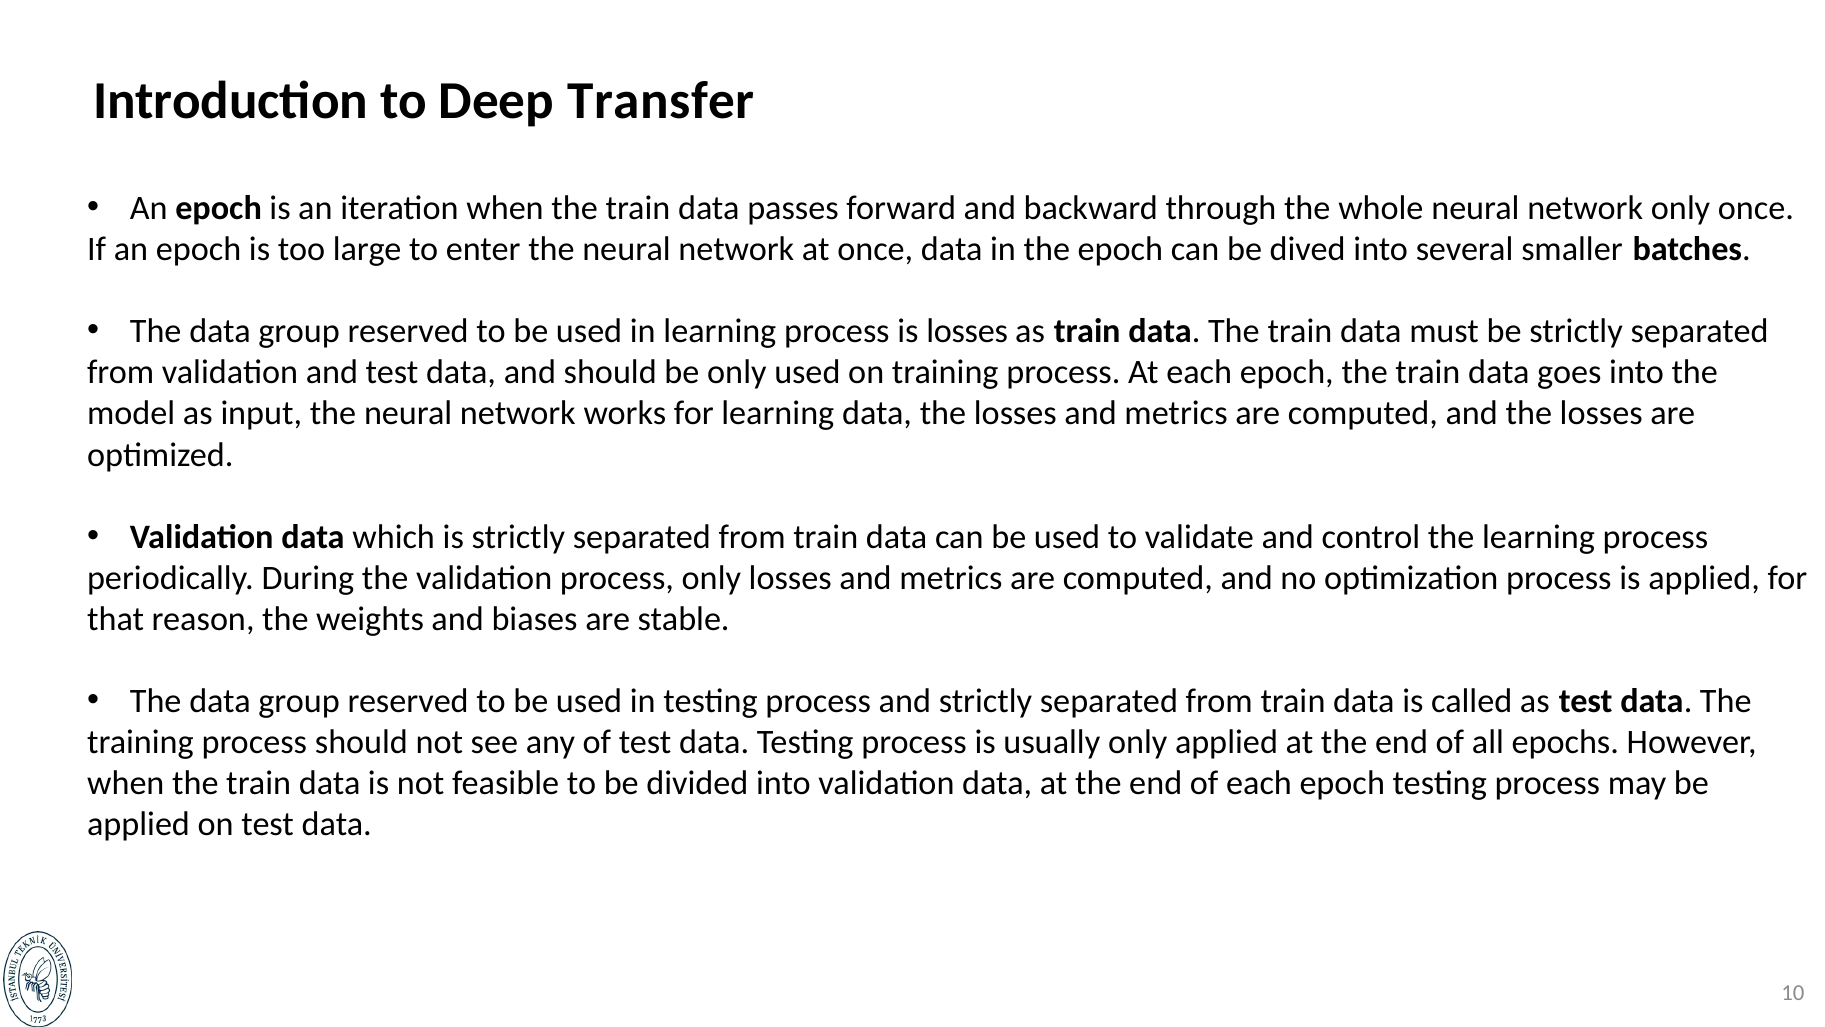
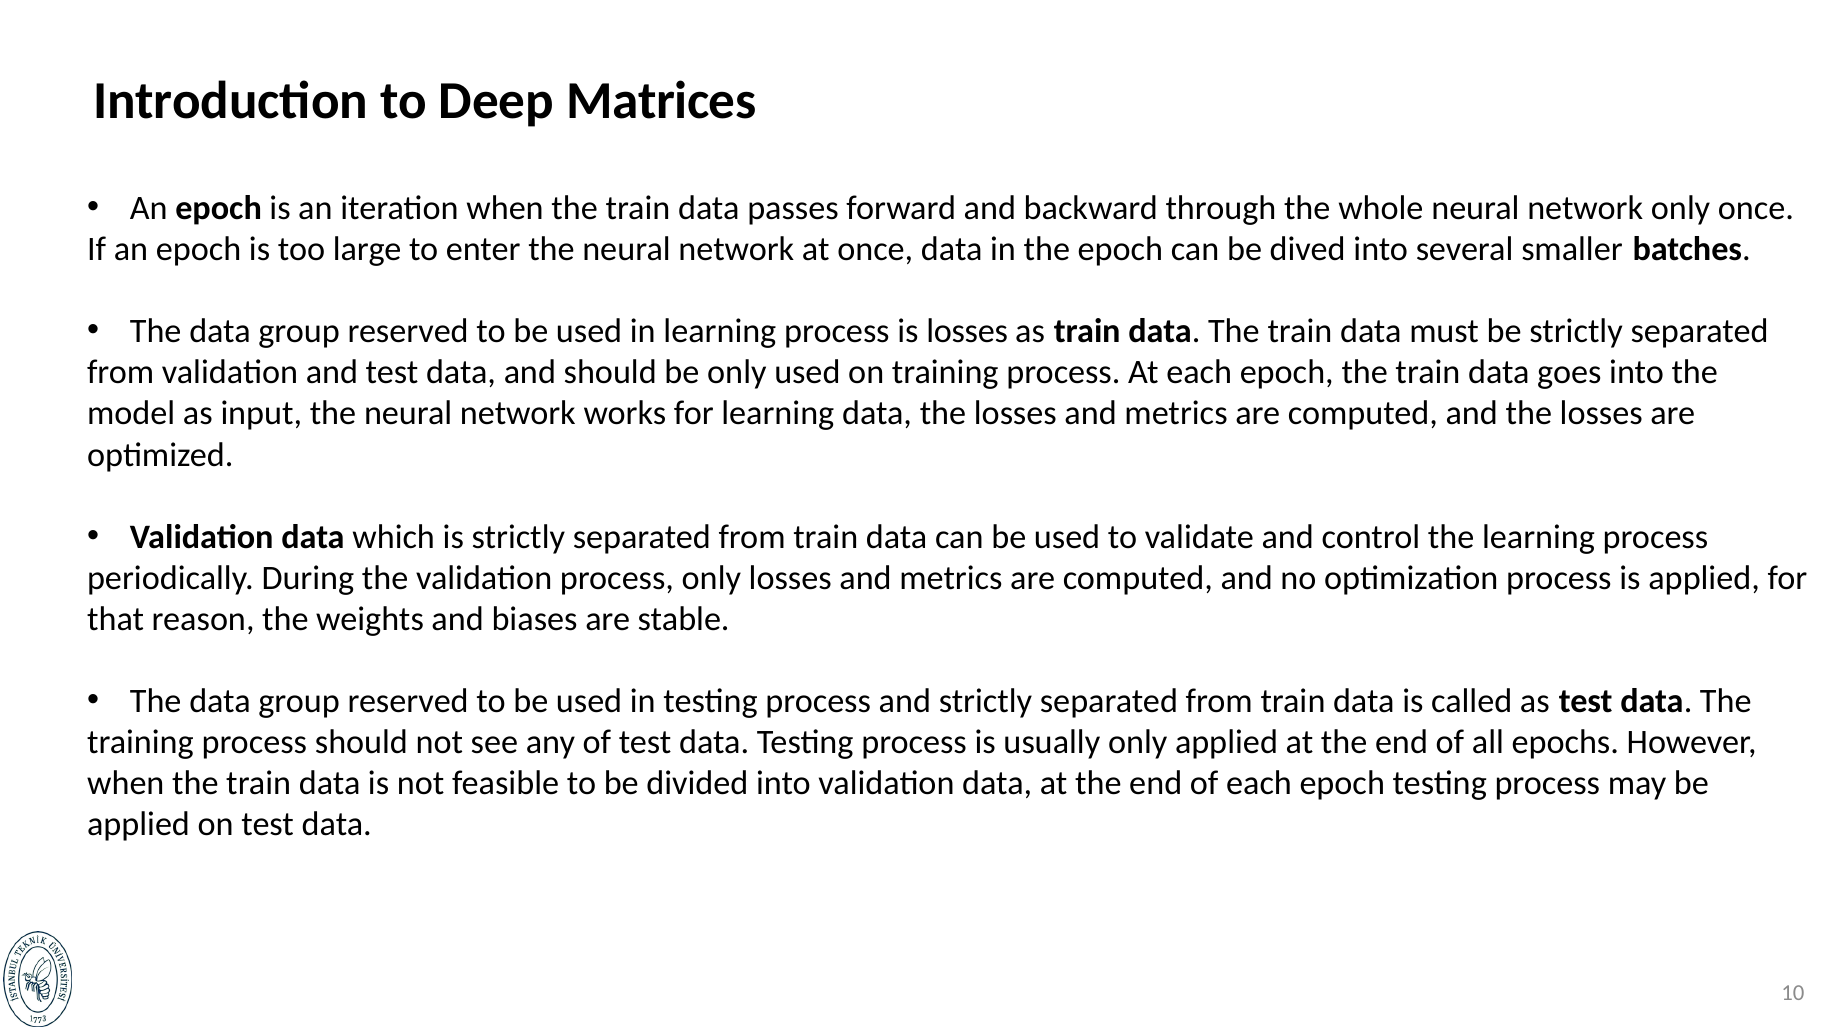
Transfer: Transfer -> Matrices (661, 101)
